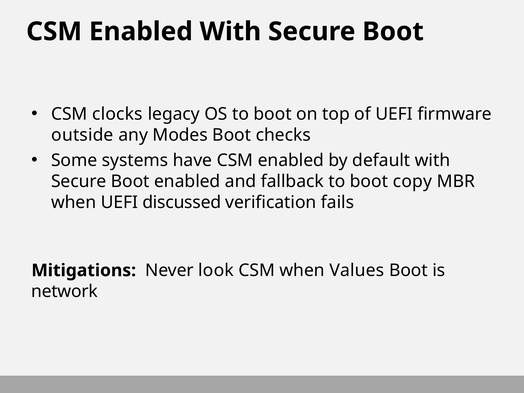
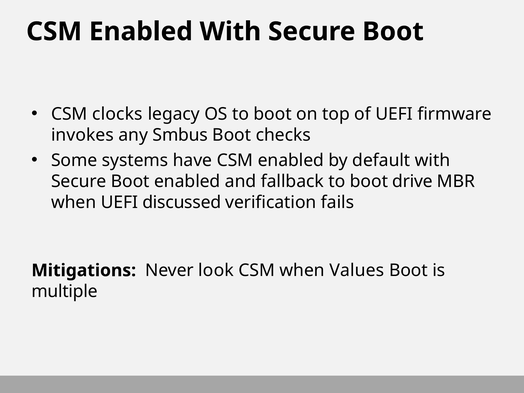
outside: outside -> invokes (82, 135)
Modes: Modes -> Smbus (180, 135)
copy: copy -> drive (413, 181)
network: network -> multiple (65, 291)
